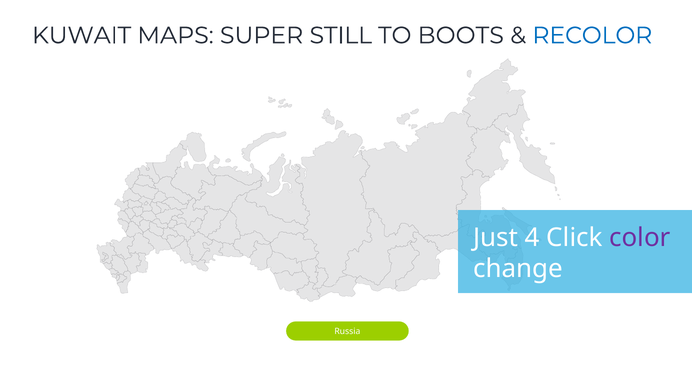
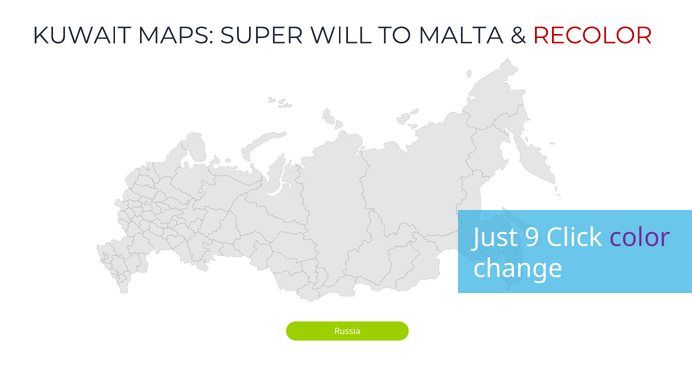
STILL: STILL -> WILL (341, 35)
BOOTS: BOOTS -> MALTA (461, 35)
RECOLOR colour: blue -> red (592, 35)
4: 4 -> 9 (532, 238)
